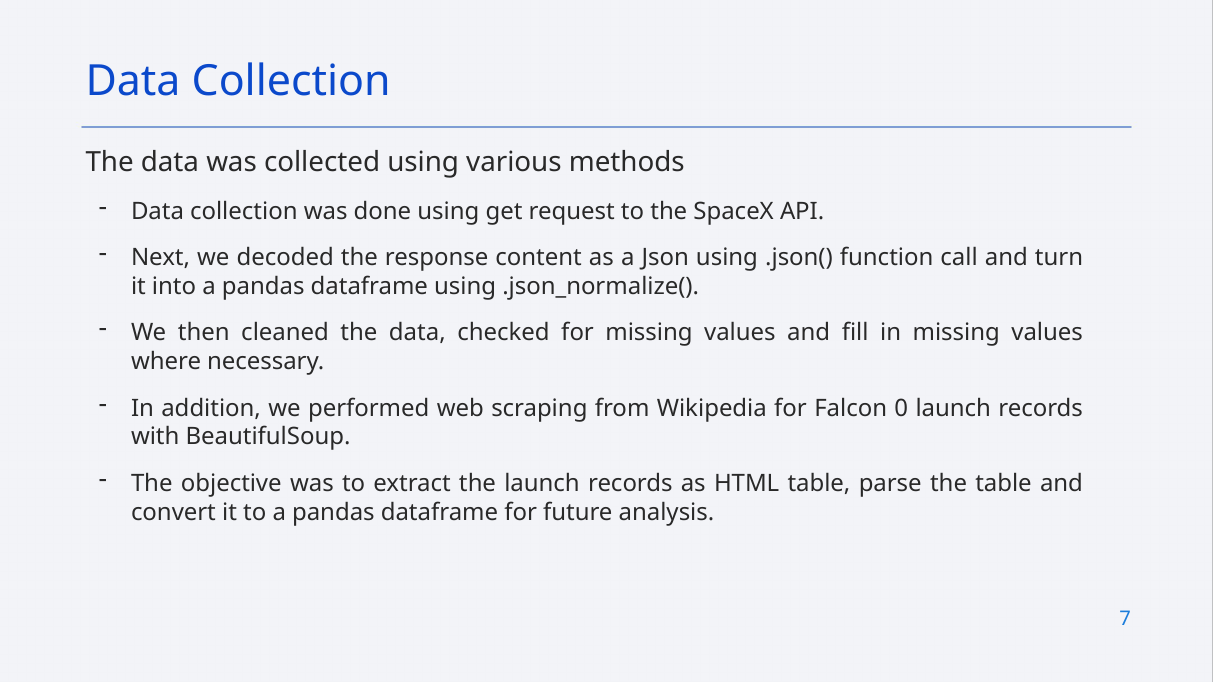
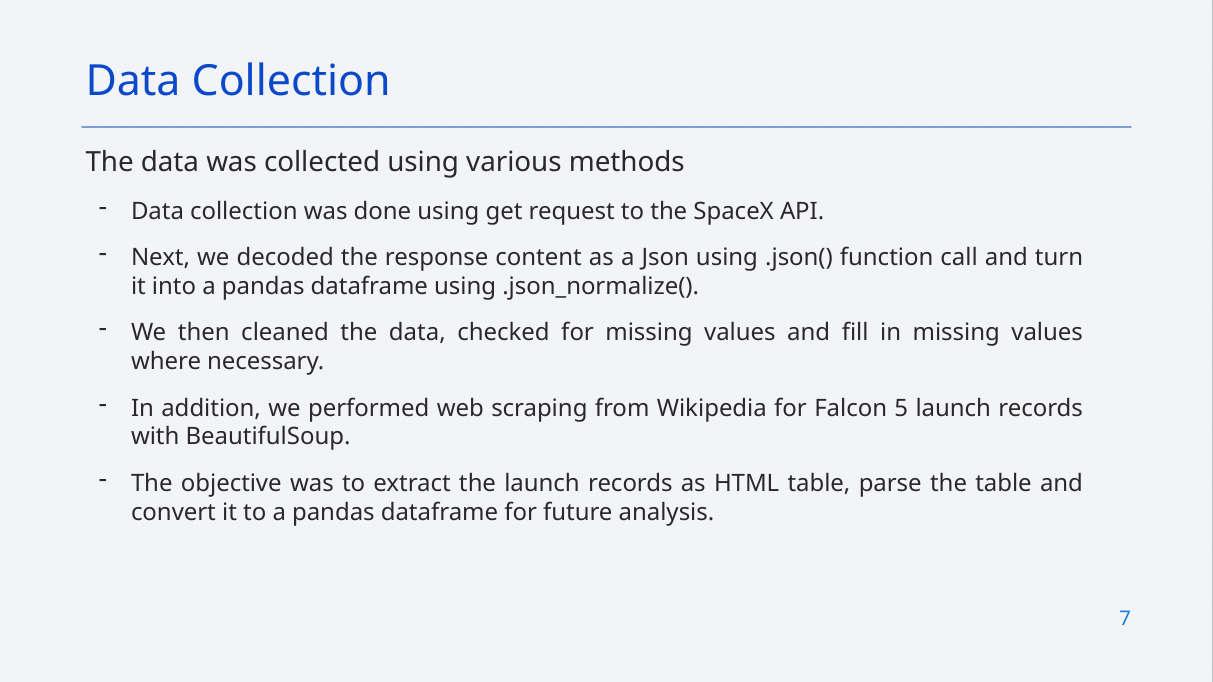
0: 0 -> 5 (901, 408)
